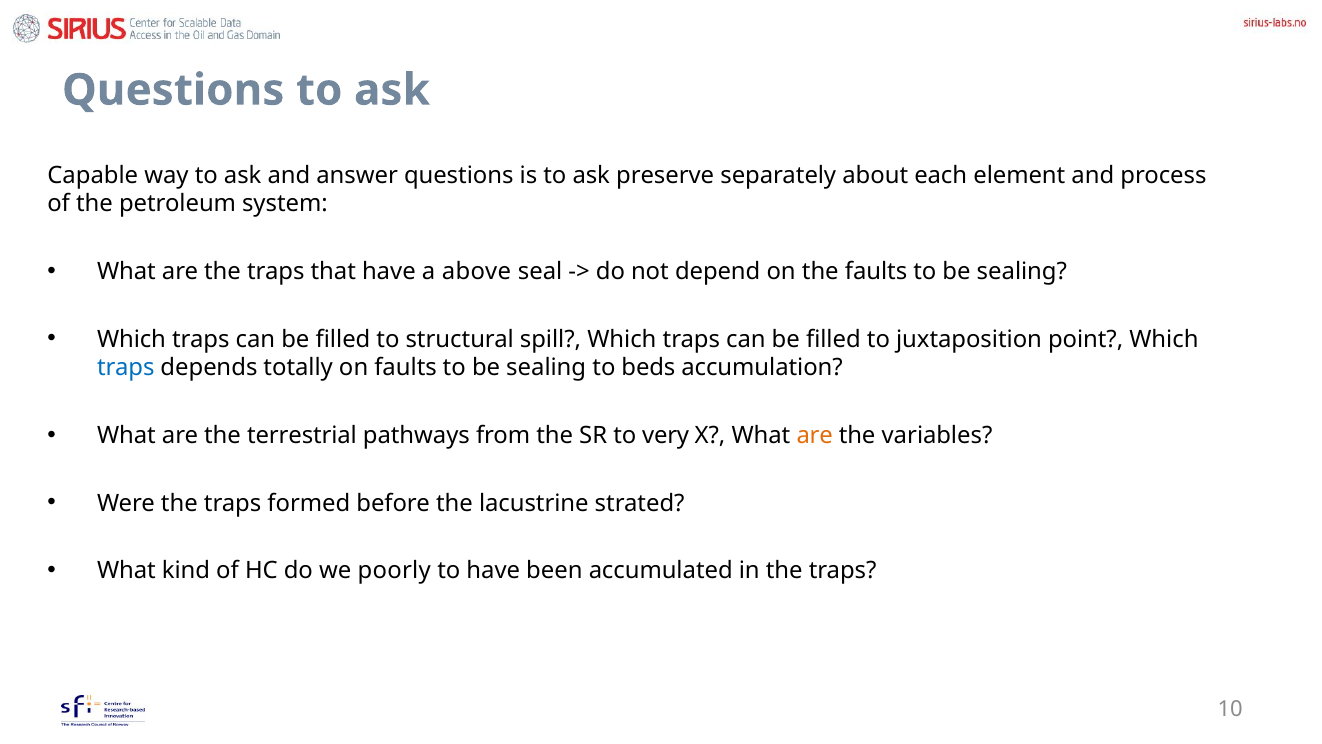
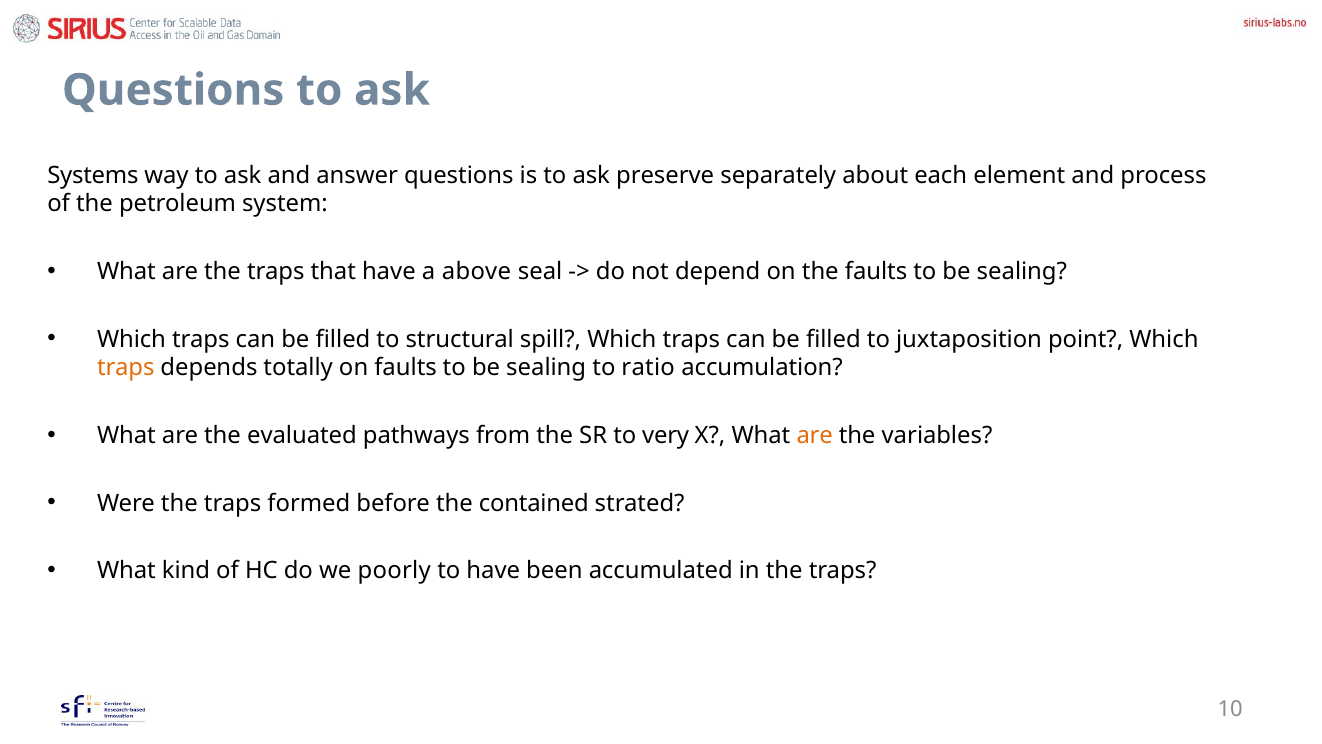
Capable: Capable -> Systems (93, 175)
traps colour: blue -> orange (126, 368)
beds: beds -> ratio (648, 368)
terrestrial: terrestrial -> evaluated (302, 435)
lacustrine: lacustrine -> contained (534, 503)
